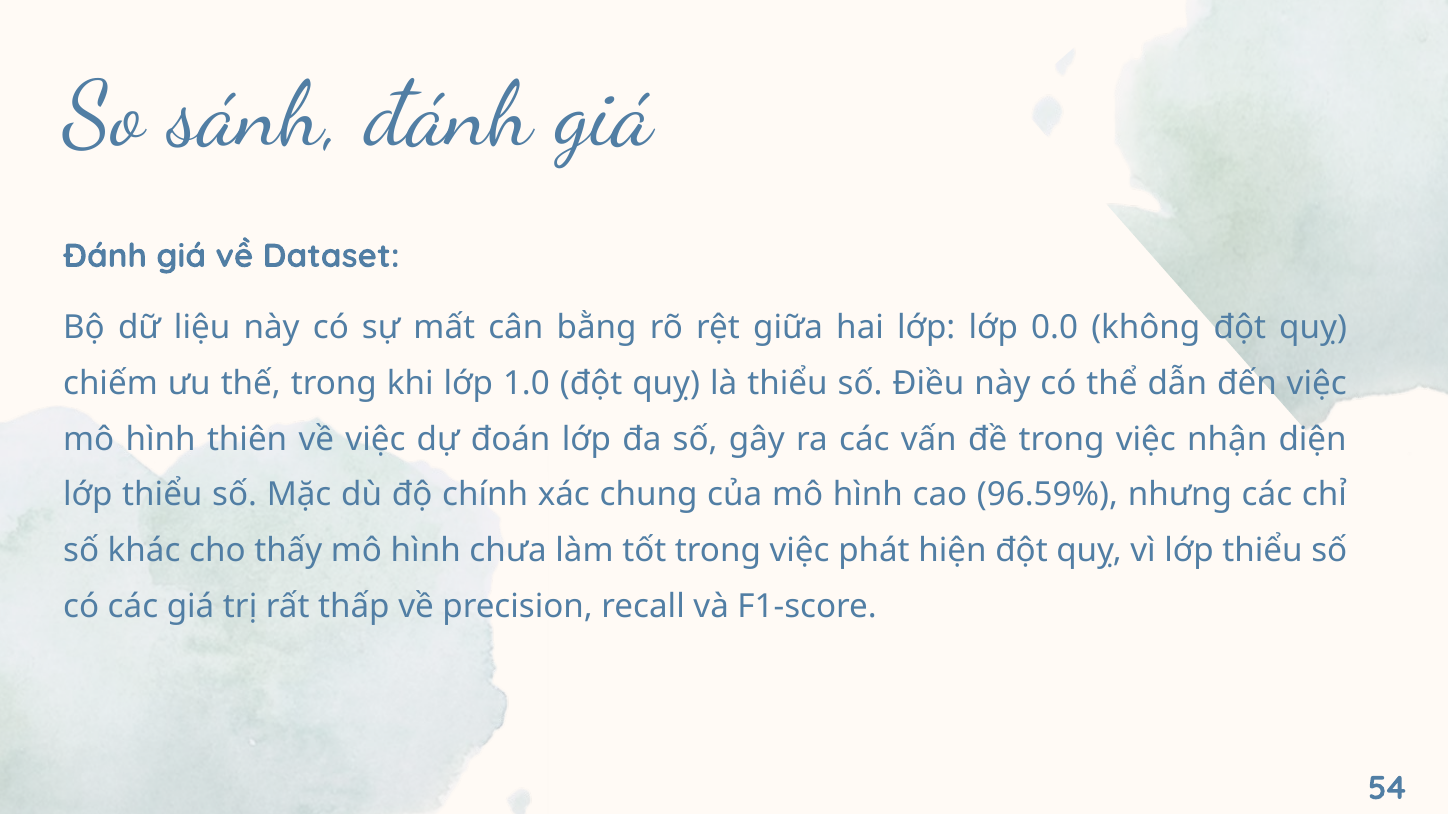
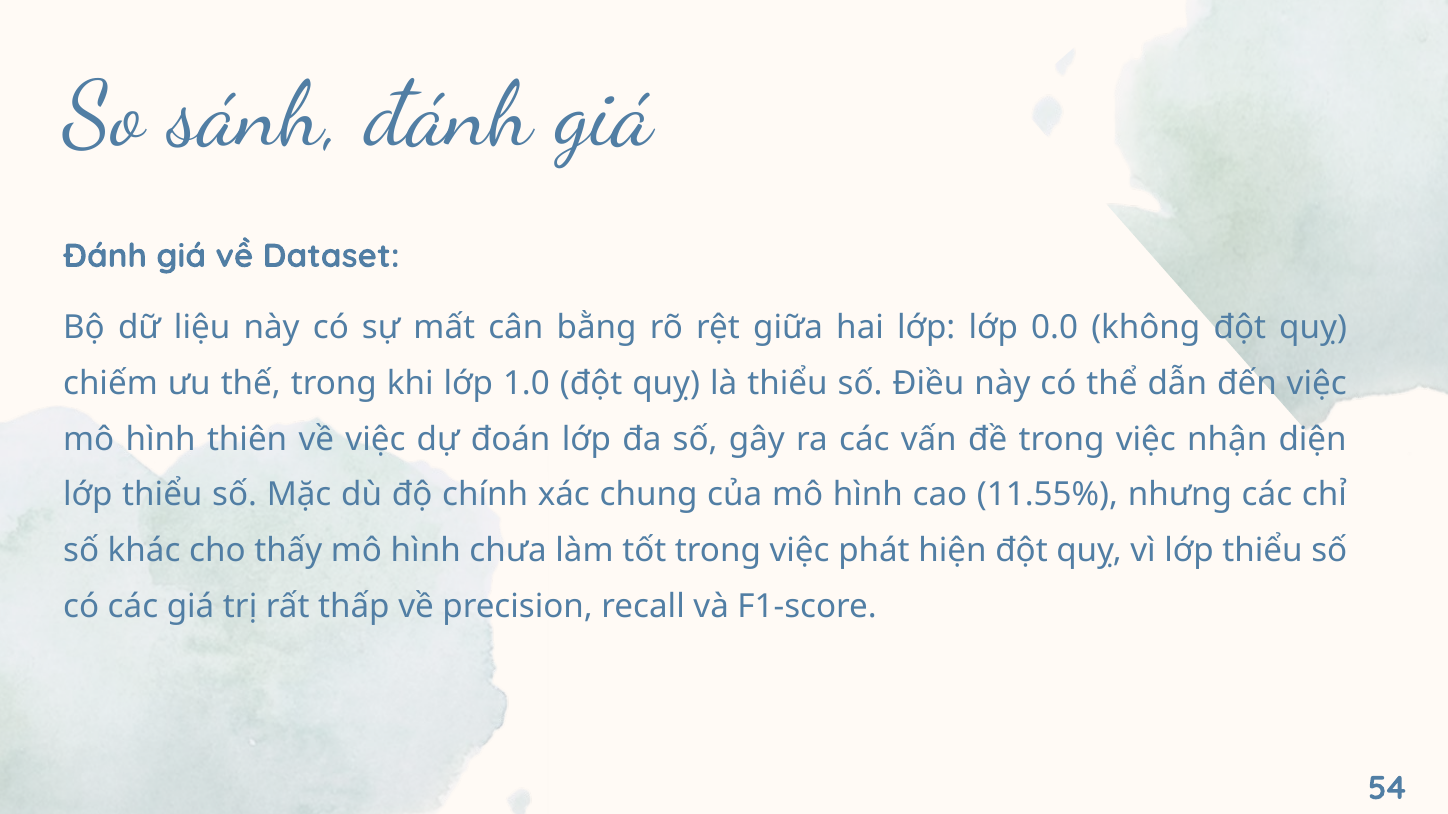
96.59%: 96.59% -> 11.55% (1047, 495)
